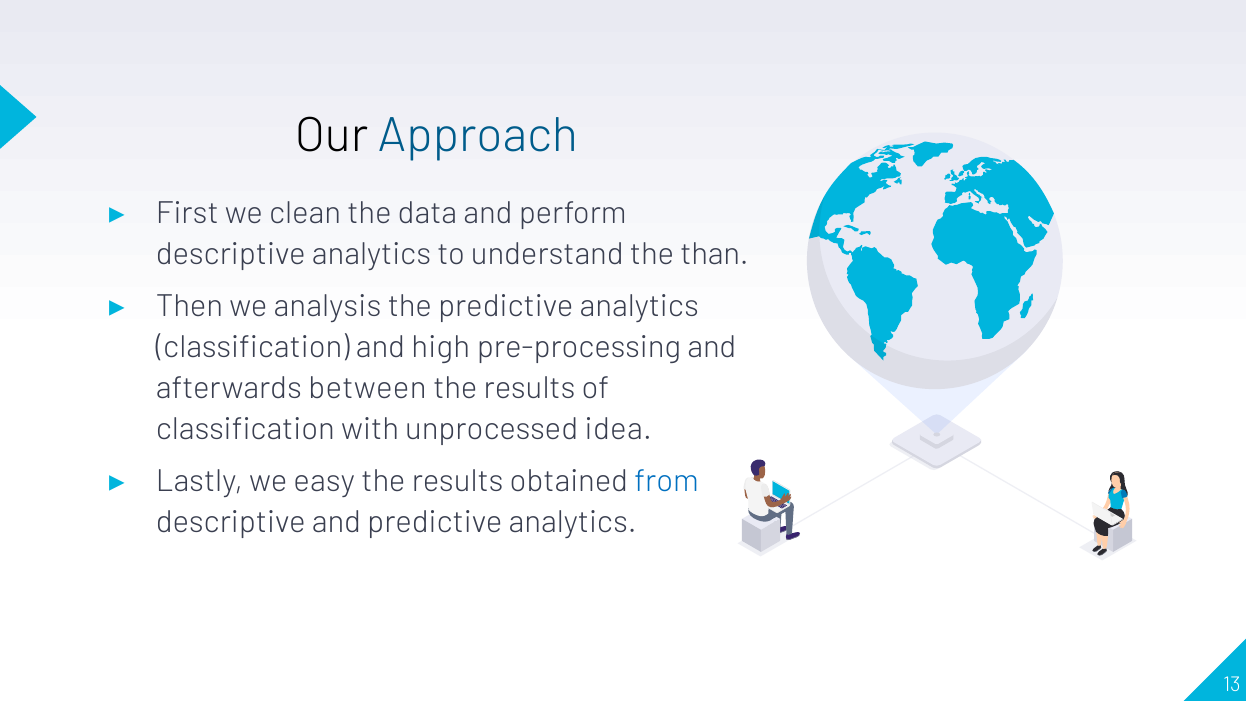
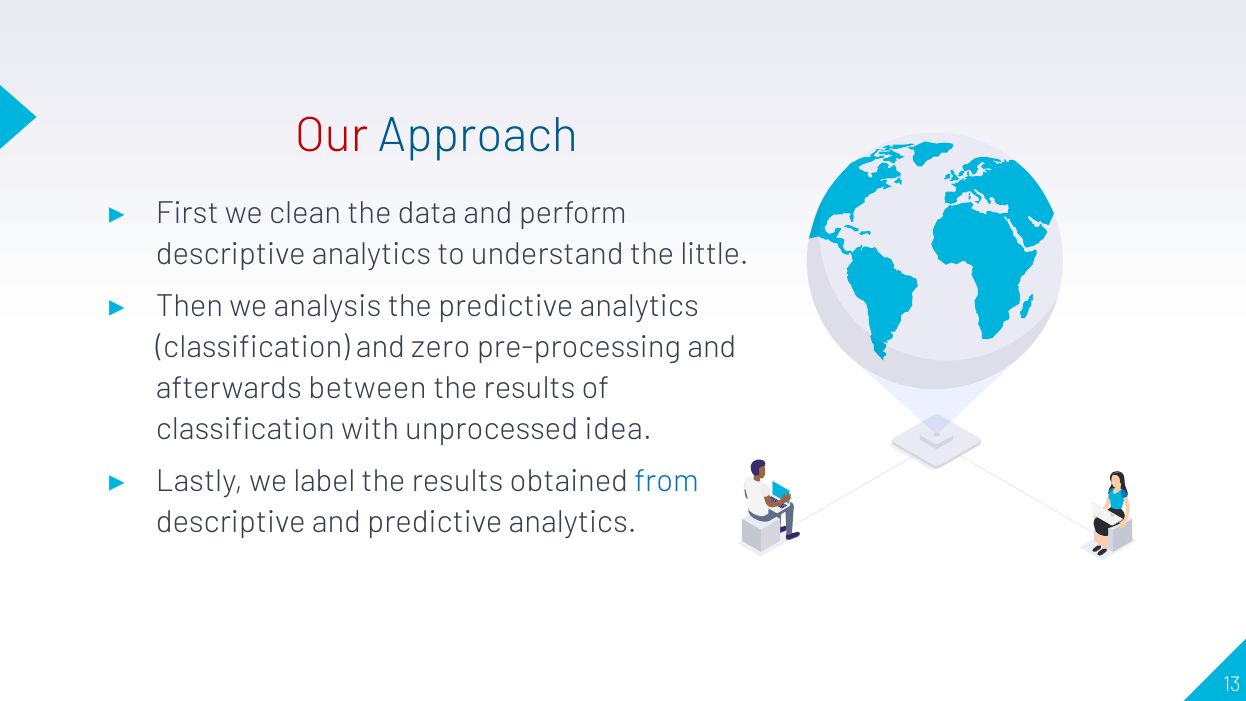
Our colour: black -> red (331, 135)
than: than -> little (714, 255)
high: high -> zero (441, 347)
easy: easy -> label (324, 481)
